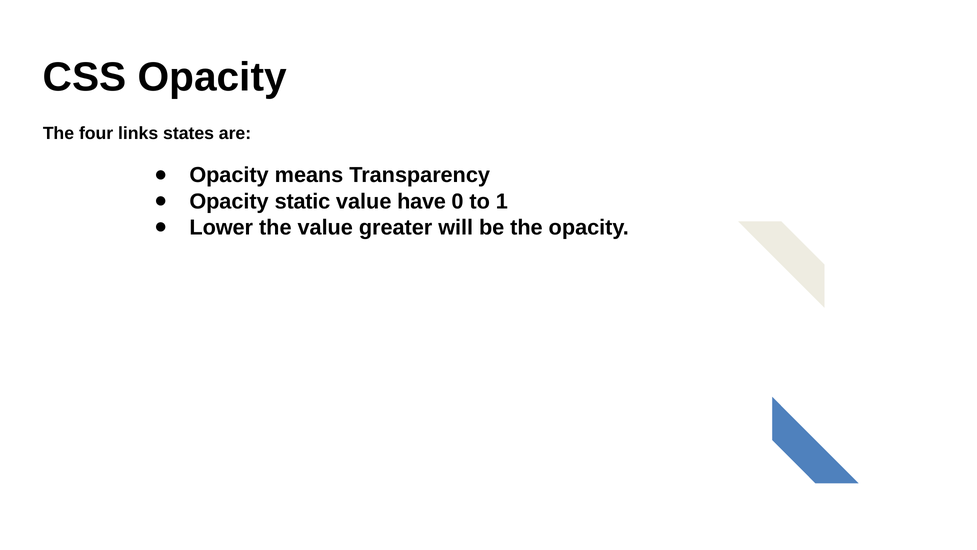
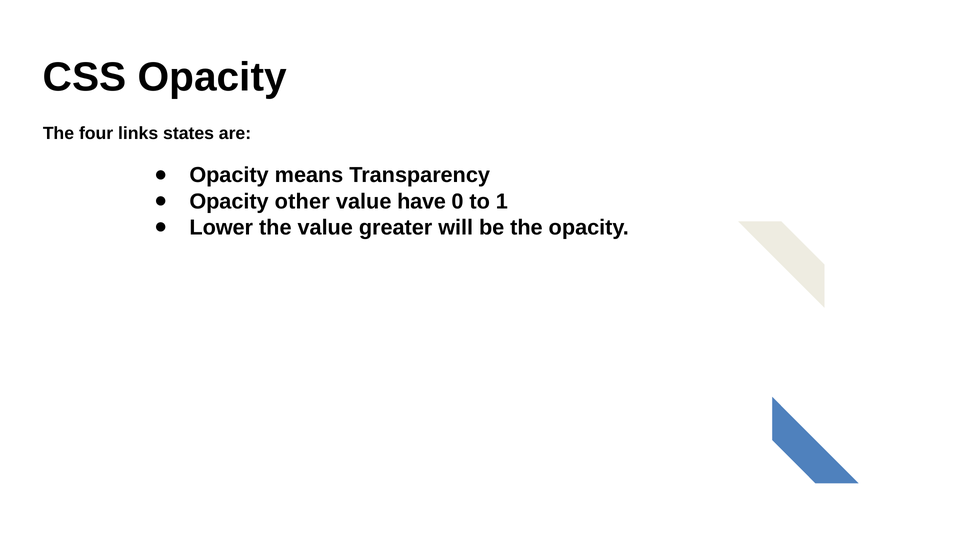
static: static -> other (302, 201)
